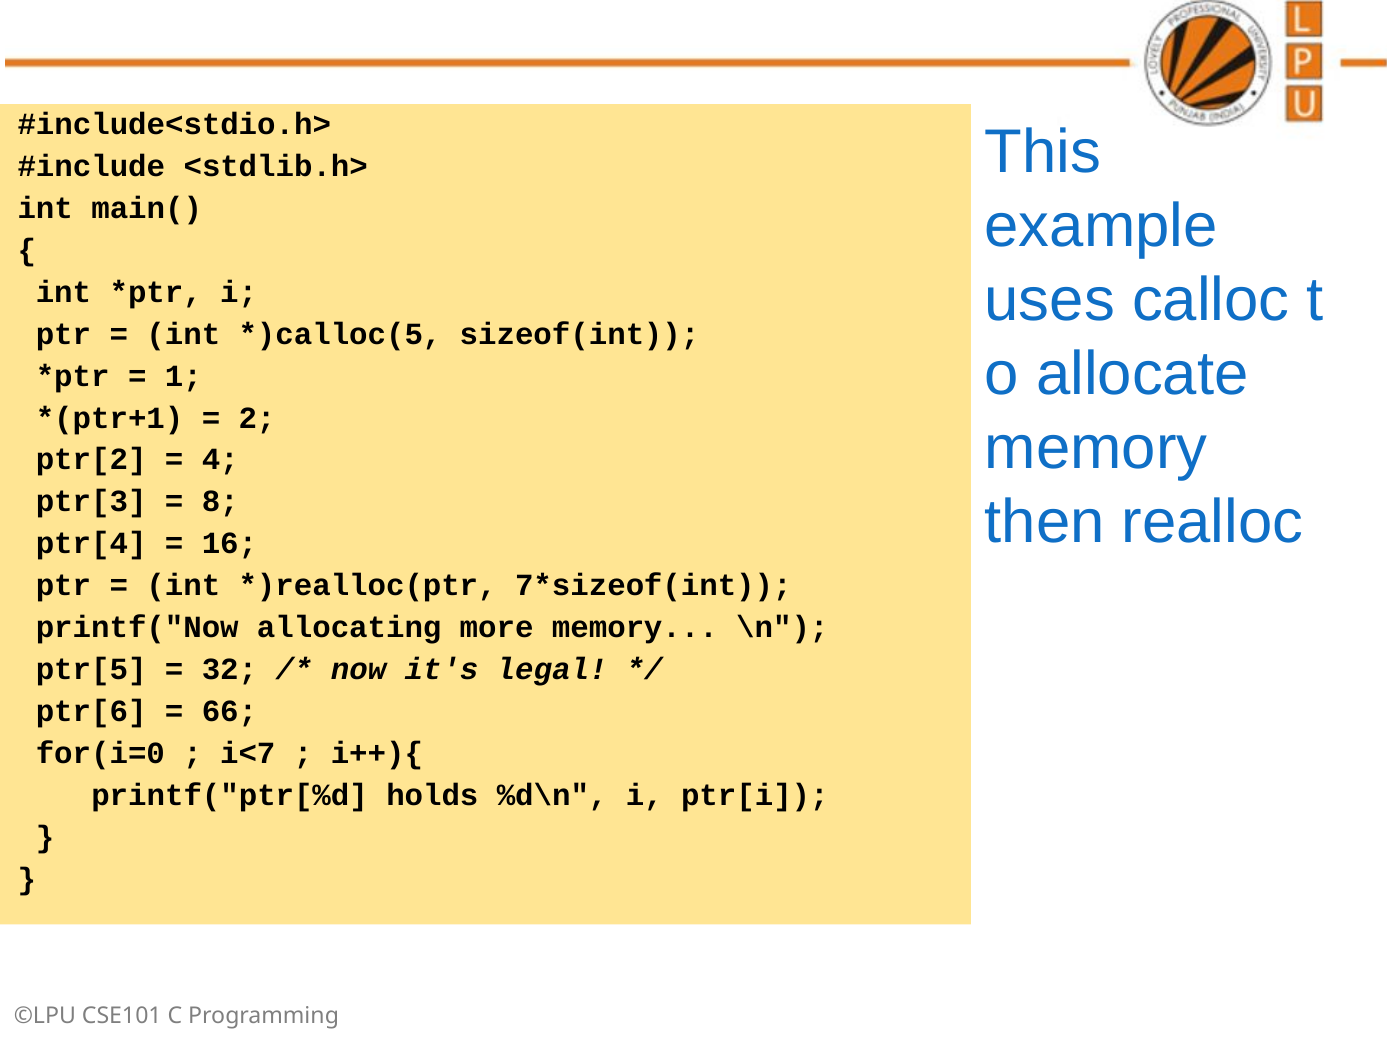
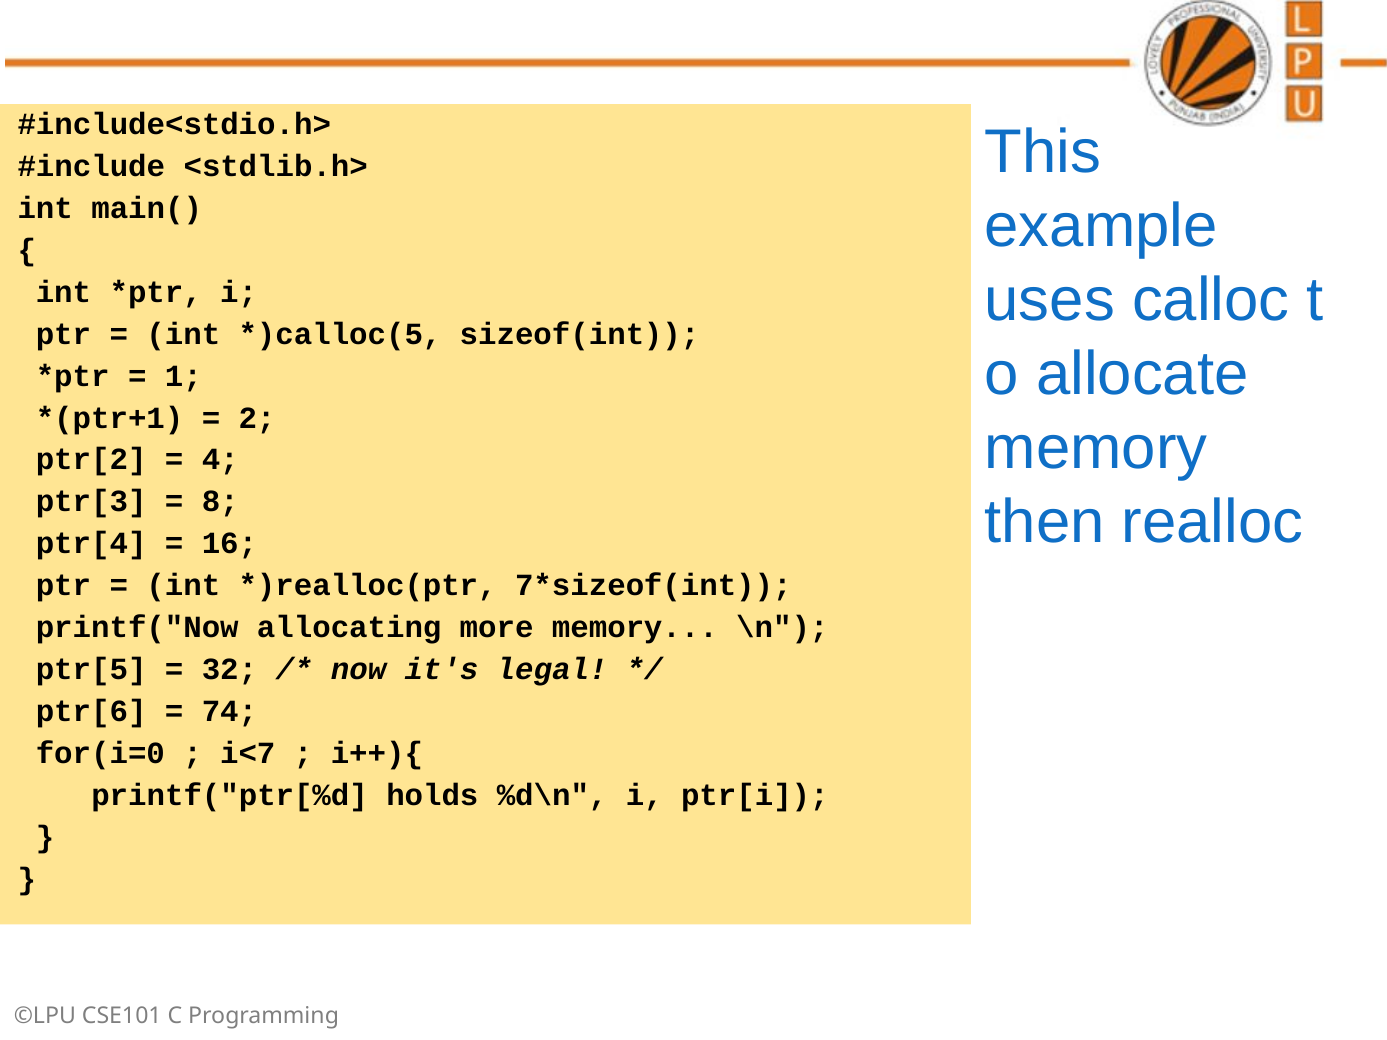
66: 66 -> 74 (229, 712)
